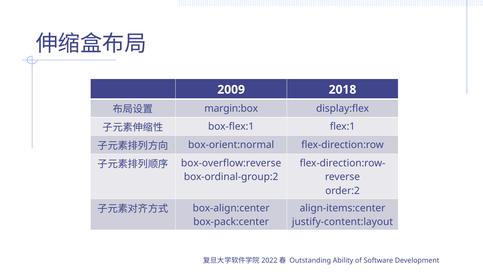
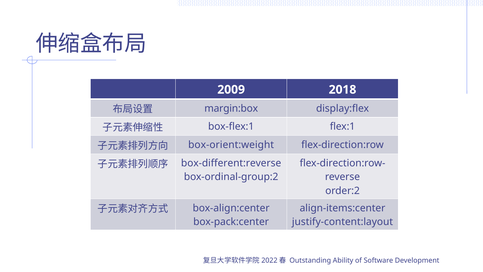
box-orient:normal: box-orient:normal -> box-orient:weight (231, 145)
box-overflow:reverse: box-overflow:reverse -> box-different:reverse (231, 163)
